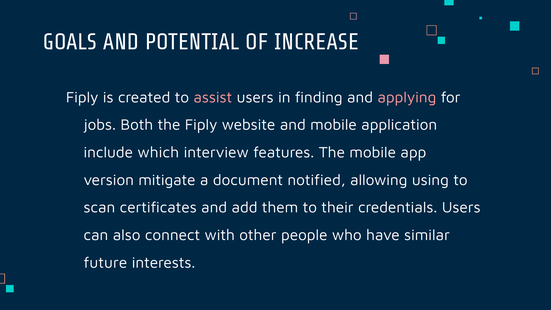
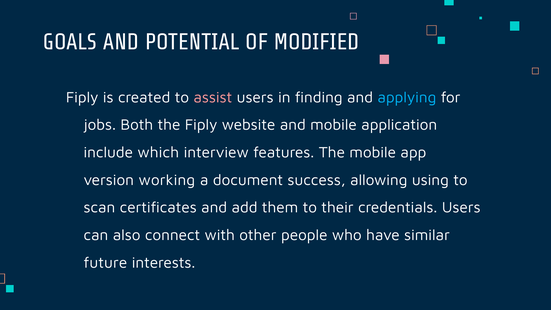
INCREASE: INCREASE -> MODIFIED (317, 42)
applying colour: pink -> light blue (407, 97)
mitigate: mitigate -> working (167, 180)
notified: notified -> success (317, 180)
